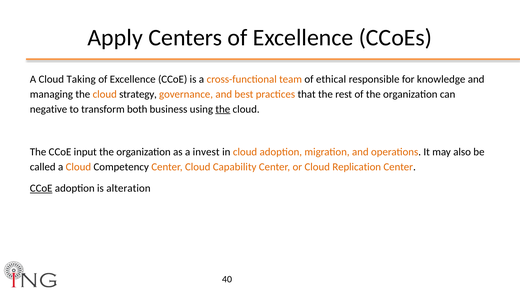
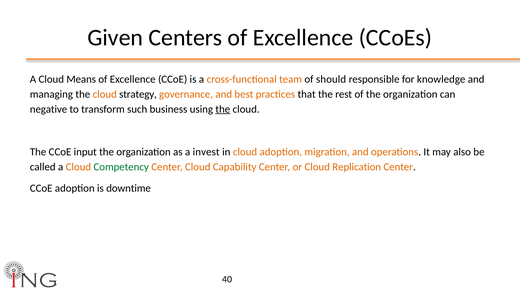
Apply: Apply -> Given (115, 38)
Taking: Taking -> Means (81, 79)
ethical: ethical -> should (331, 79)
both: both -> such (137, 109)
Competency colour: black -> green (121, 167)
CCoE underline: present -> none (41, 189)
alteration: alteration -> downtime (129, 189)
